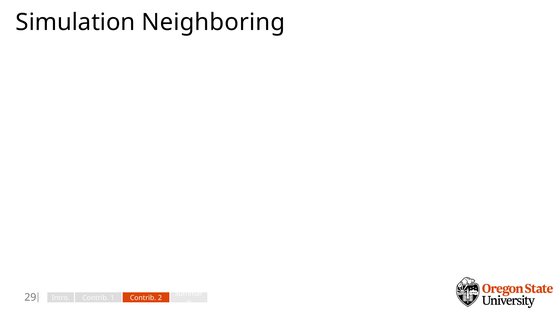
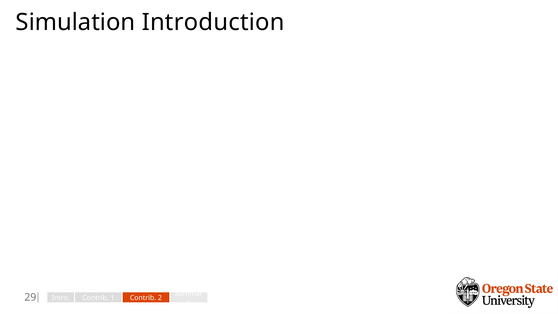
Neighboring: Neighboring -> Introduction (213, 22)
